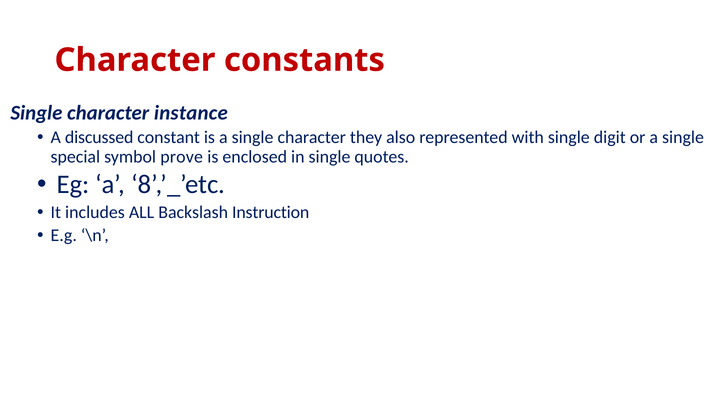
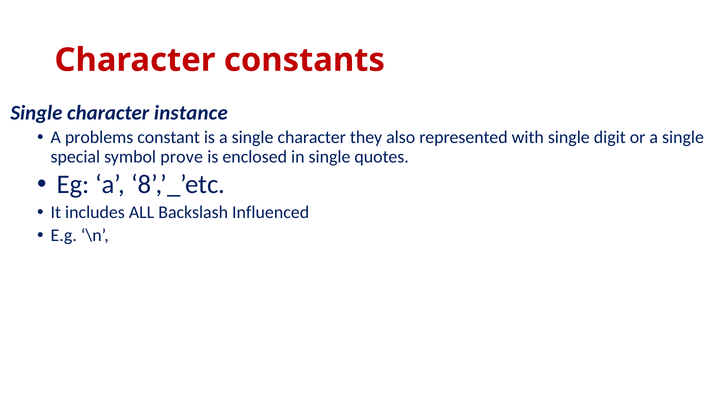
discussed: discussed -> problems (99, 138)
Instruction: Instruction -> Influenced (271, 213)
